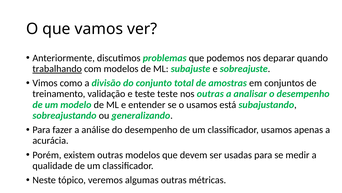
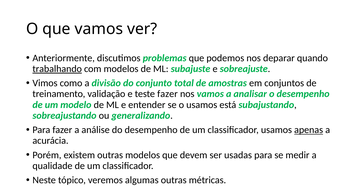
teste teste: teste -> fazer (167, 94)
nos outras: outras -> vamos (210, 94)
apenas underline: none -> present (309, 129)
